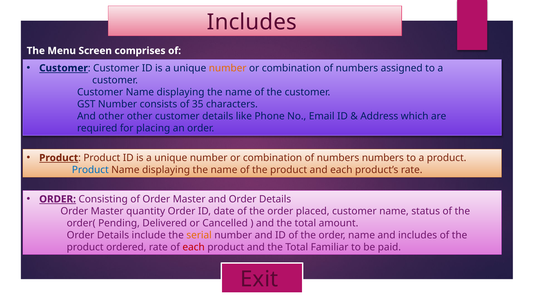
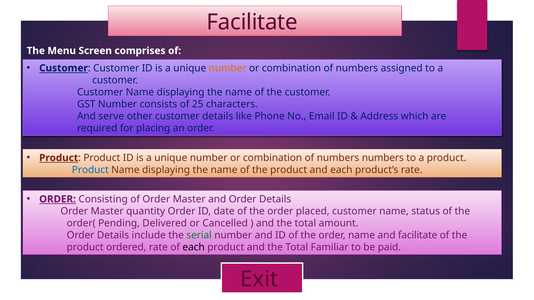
Includes: Includes -> Facilitate (252, 22)
35: 35 -> 25 (198, 104)
And other: other -> serve (111, 116)
serial colour: orange -> green (199, 235)
and includes: includes -> facilitate (418, 235)
each colour: red -> black (194, 247)
